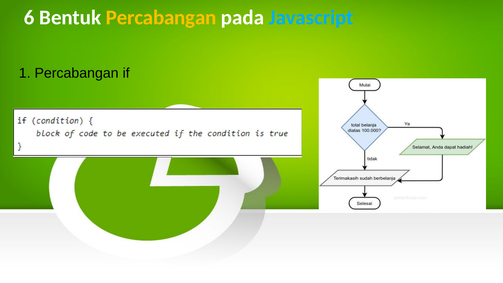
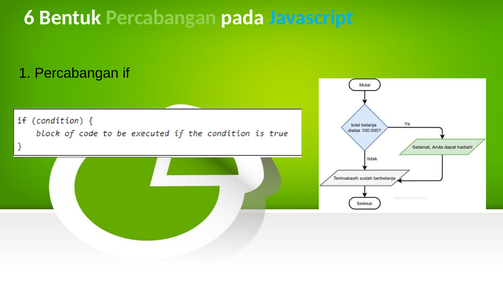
Percabangan colour: yellow -> light green (161, 18)
